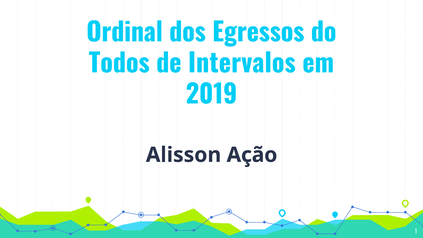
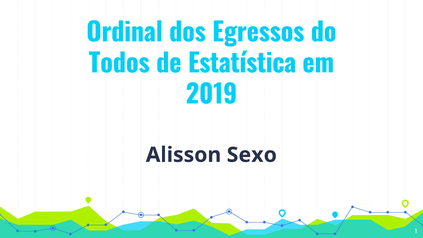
Intervalos: Intervalos -> Estatística (242, 64)
Ação: Ação -> Sexo (252, 155)
